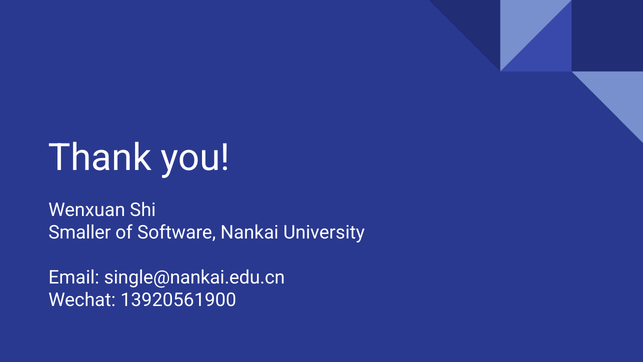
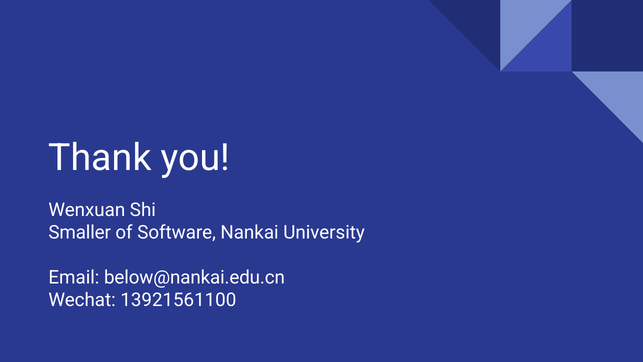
single@nankai.edu.cn: single@nankai.edu.cn -> below@nankai.edu.cn (194, 277)
13920561900: 13920561900 -> 13921561100 (178, 300)
